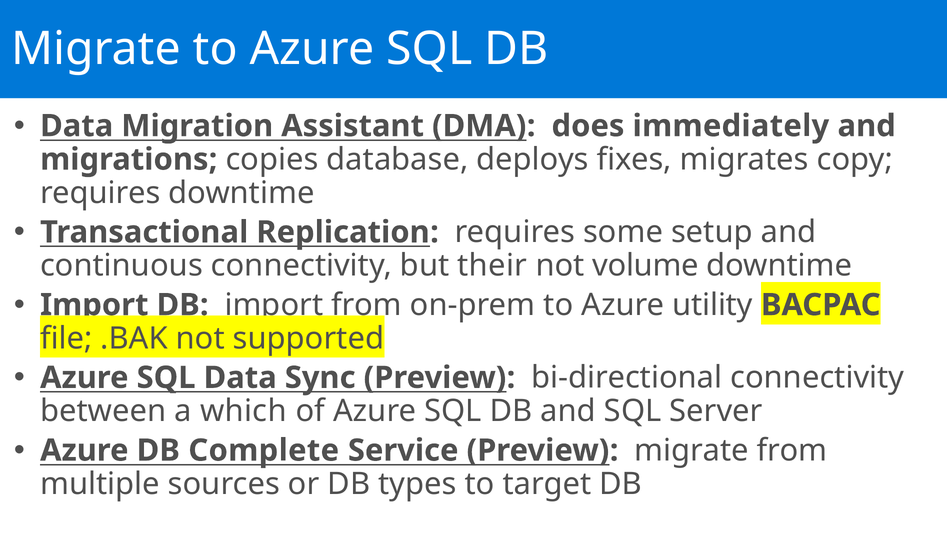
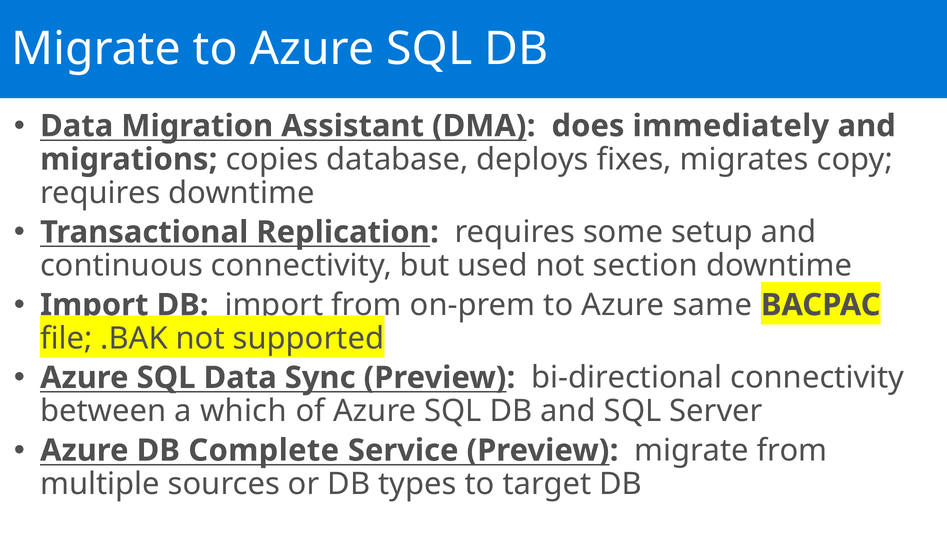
their: their -> used (492, 265)
volume: volume -> section (645, 265)
utility: utility -> same (712, 305)
